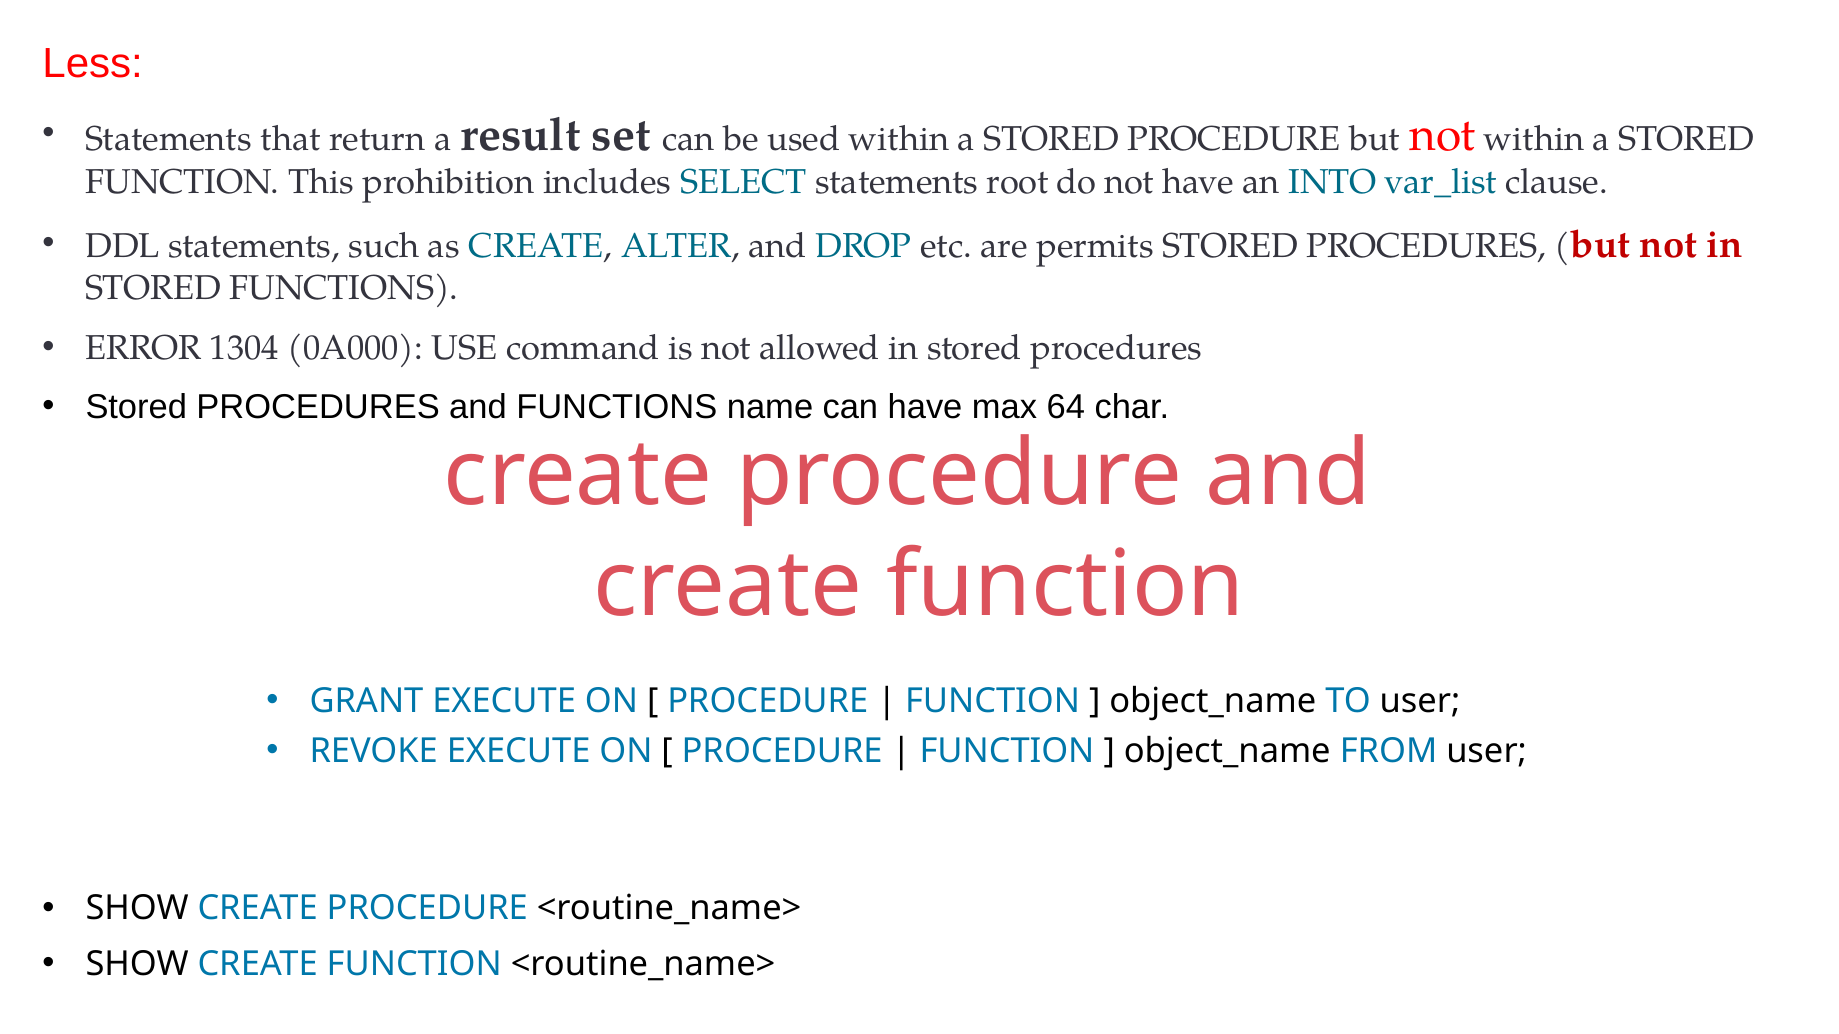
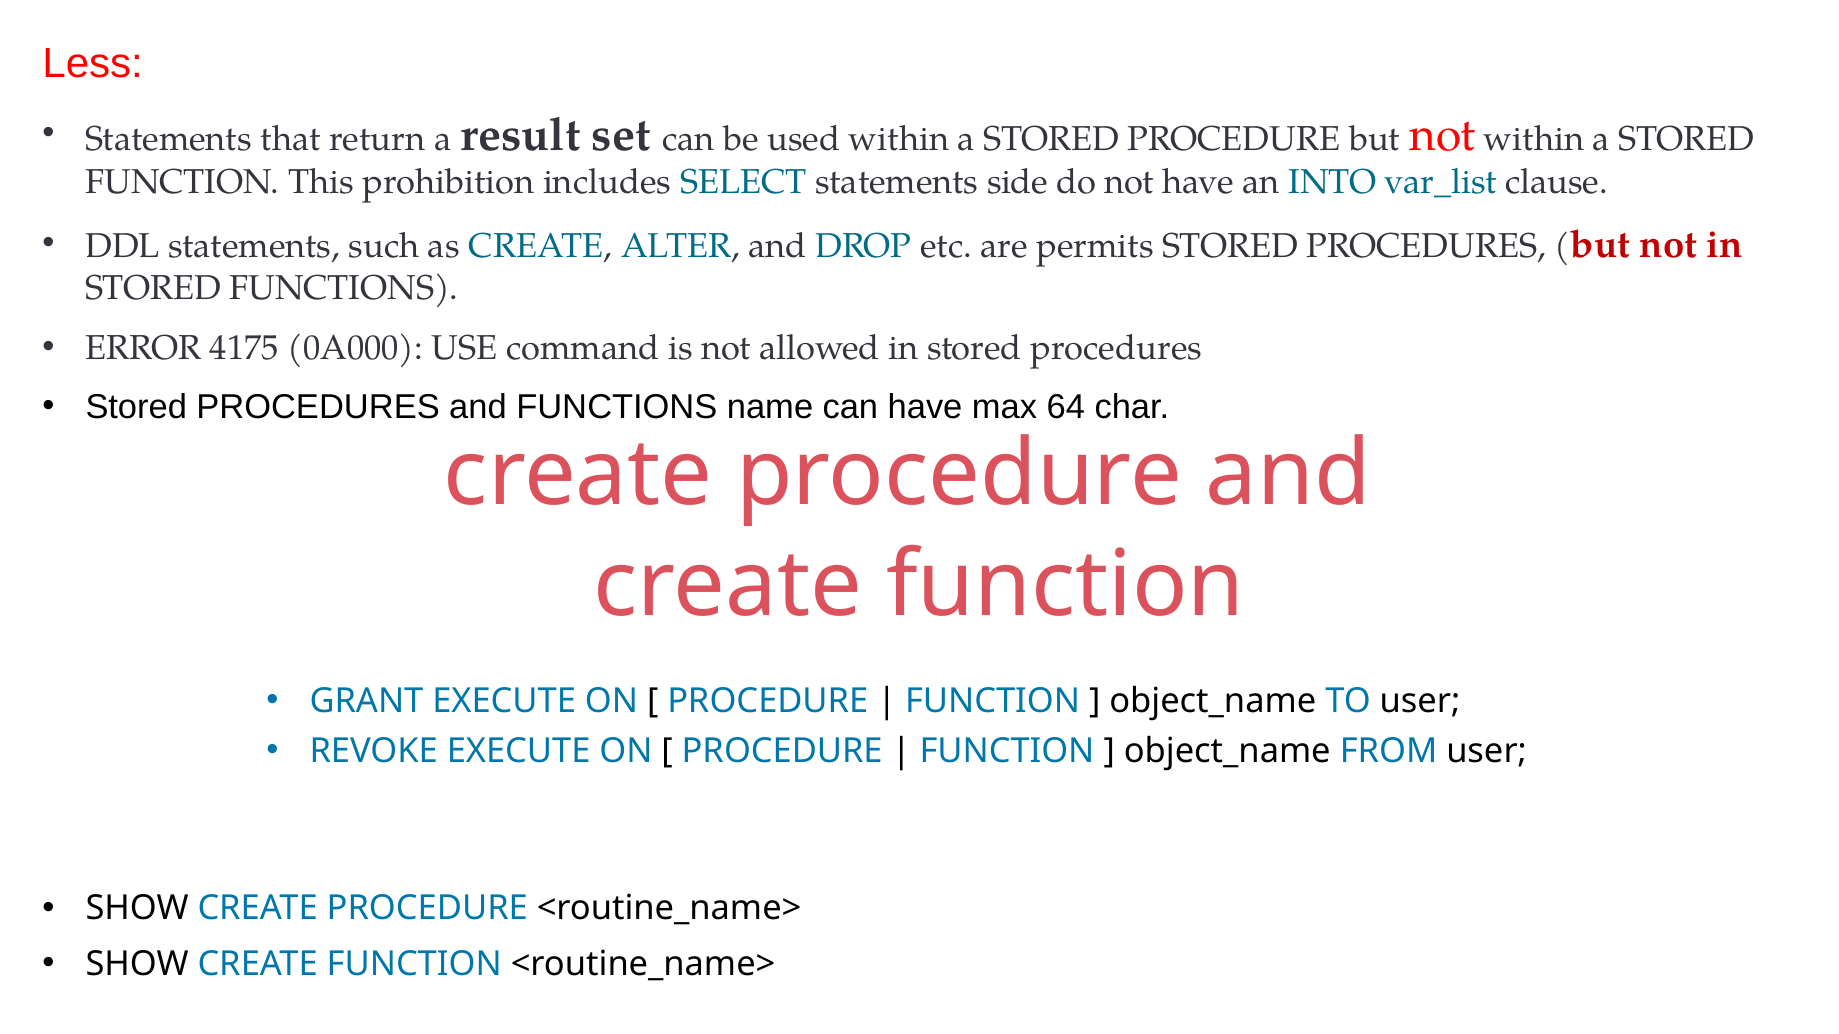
root: root -> side (1018, 182)
1304: 1304 -> 4175 (244, 348)
